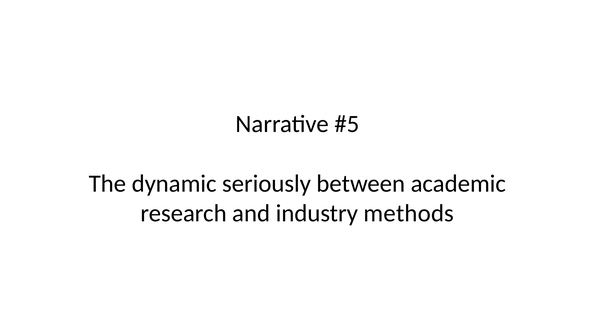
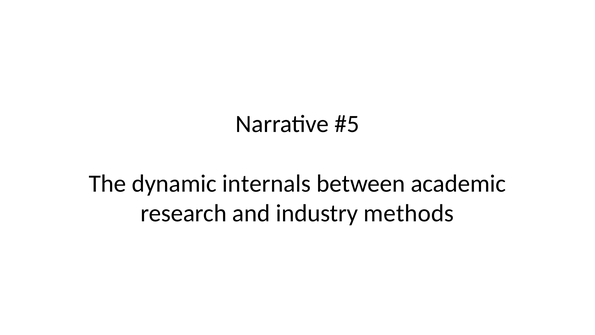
seriously: seriously -> internals (267, 183)
